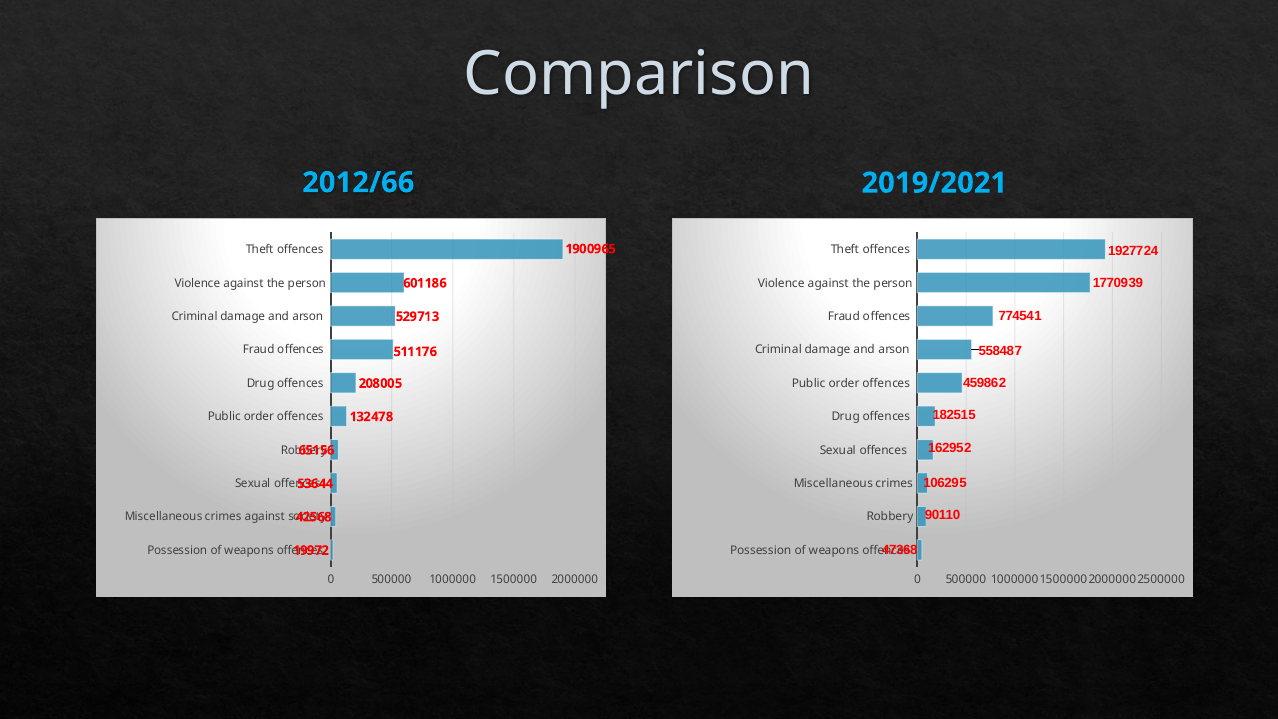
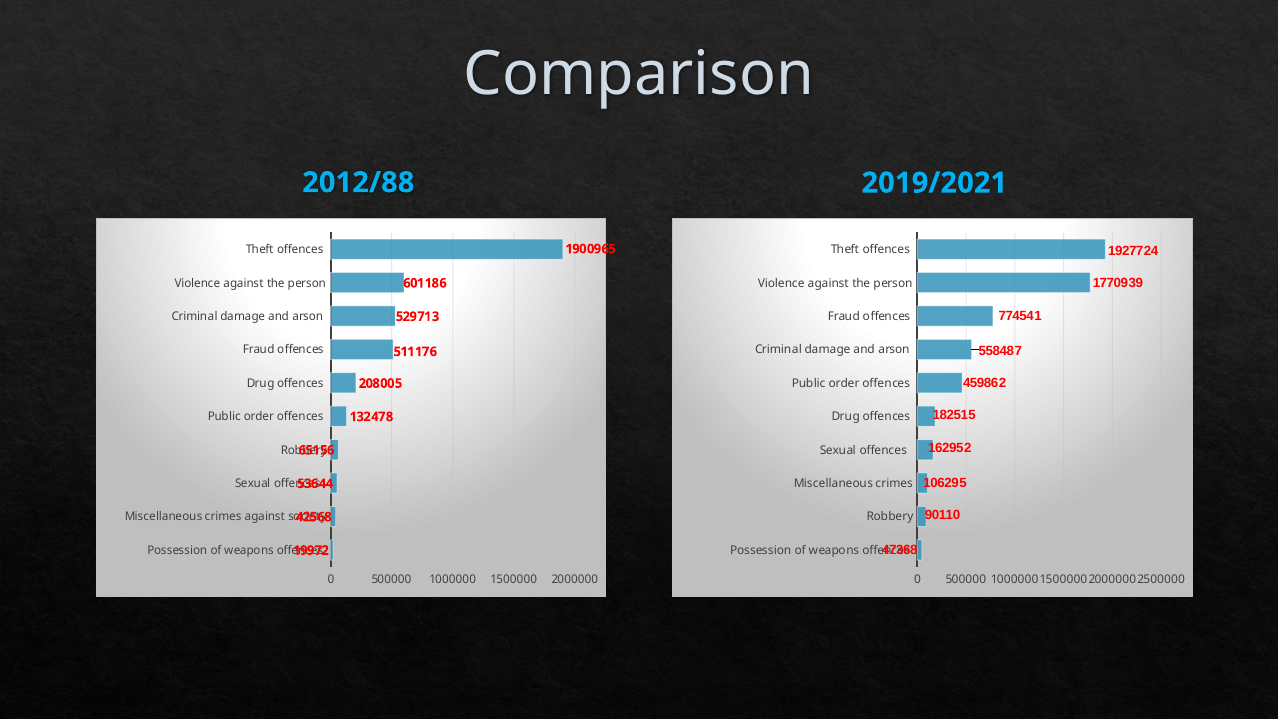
2012/66: 2012/66 -> 2012/88 (358, 183)
